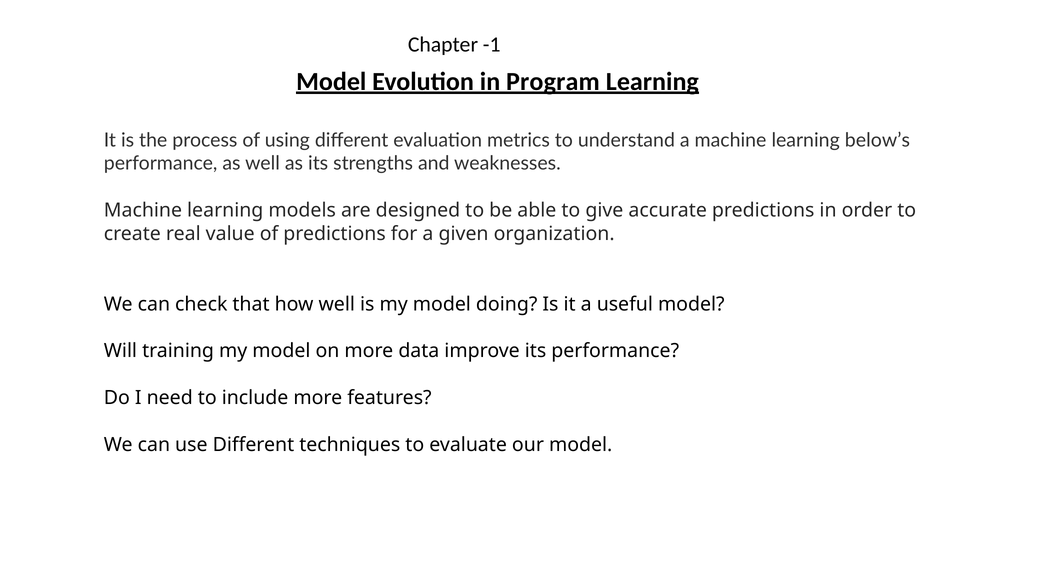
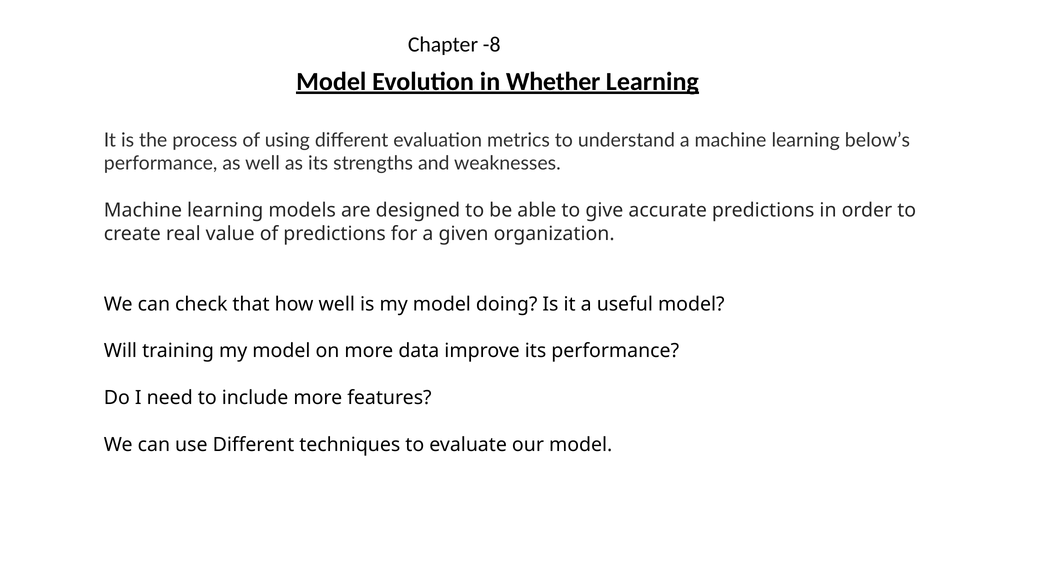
-1: -1 -> -8 (492, 44)
Program: Program -> Whether (553, 82)
